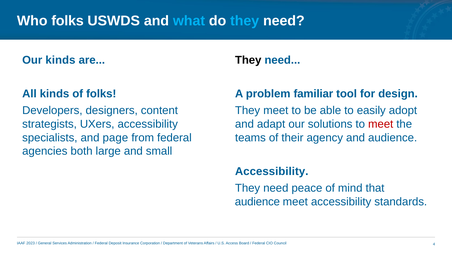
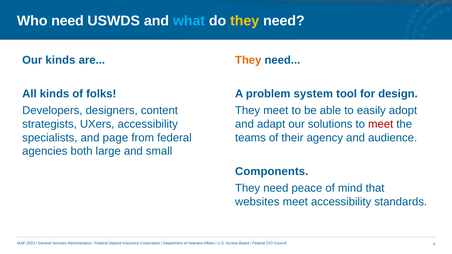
Who folks: folks -> need (68, 21)
they colour: light blue -> yellow (245, 21)
They colour: black -> orange (248, 60)
familiar: familiar -> system (313, 94)
Accessibility: Accessibility -> Components (272, 172)
audience: audience -> websites (257, 202)
